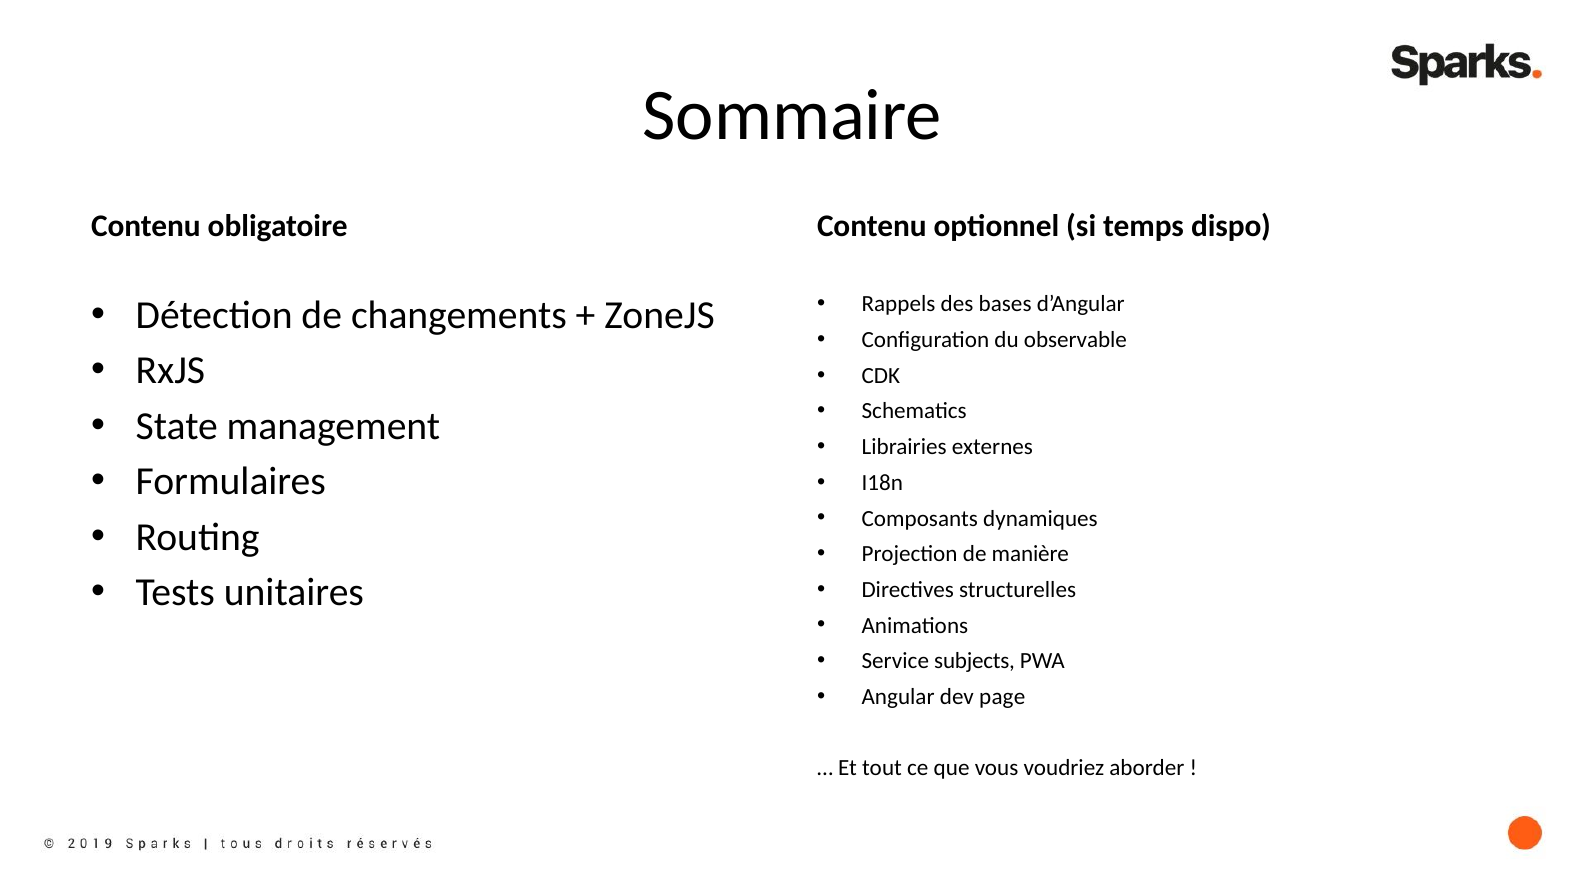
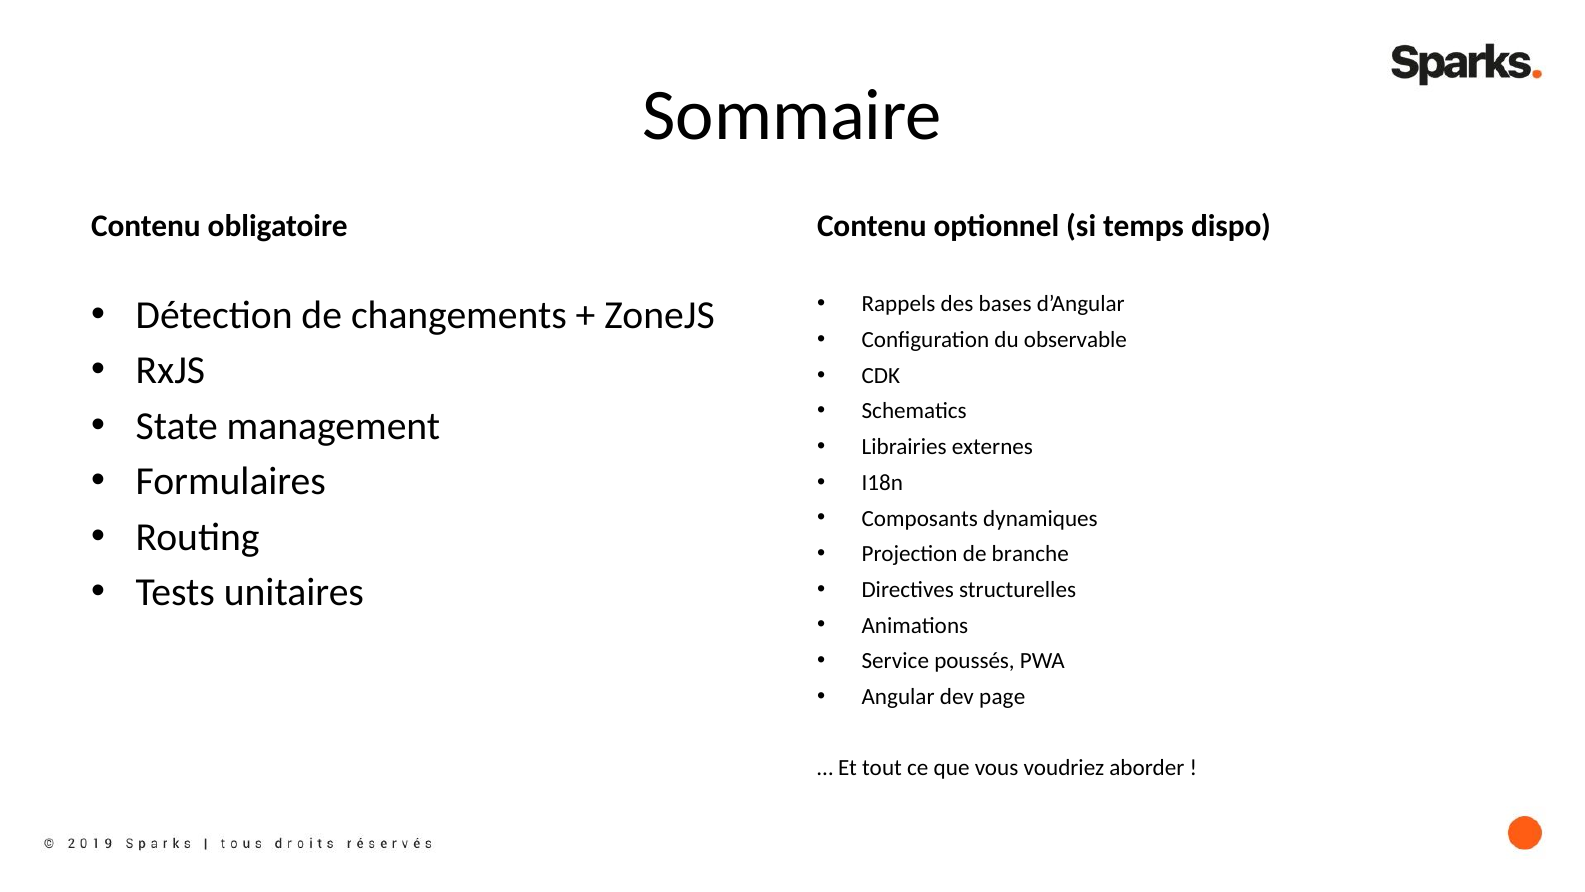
manière: manière -> branche (1030, 554)
subjects: subjects -> poussés (974, 661)
